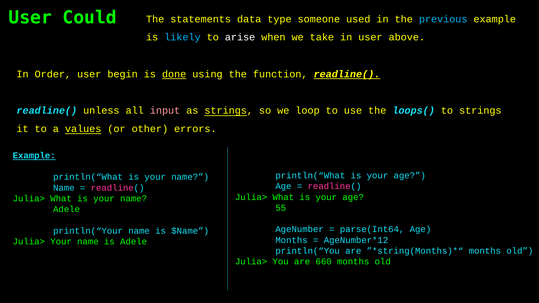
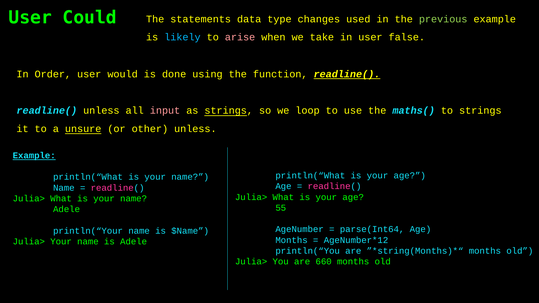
someone: someone -> changes (319, 19)
previous colour: light blue -> light green (443, 19)
arise colour: white -> pink (240, 37)
above: above -> false (407, 37)
begin: begin -> would (123, 74)
done underline: present -> none (174, 74)
loops(: loops( -> maths( (414, 111)
values: values -> unsure (83, 129)
other errors: errors -> unless (195, 129)
